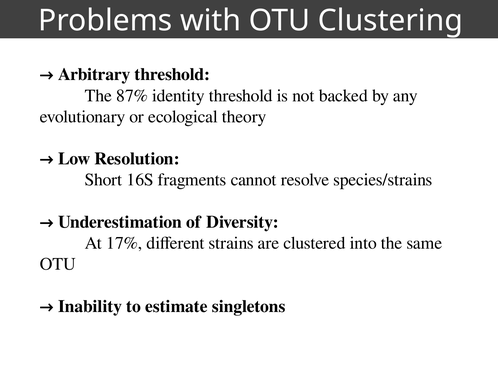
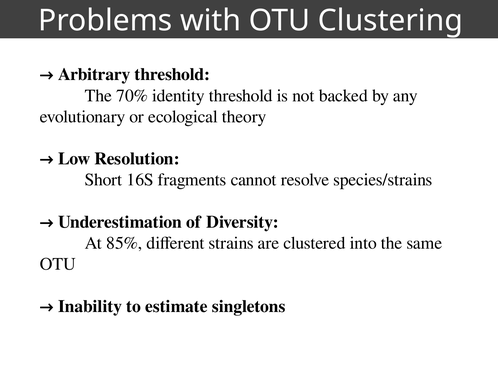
87%: 87% -> 70% (132, 96)
17%: 17% -> 85% (124, 243)
